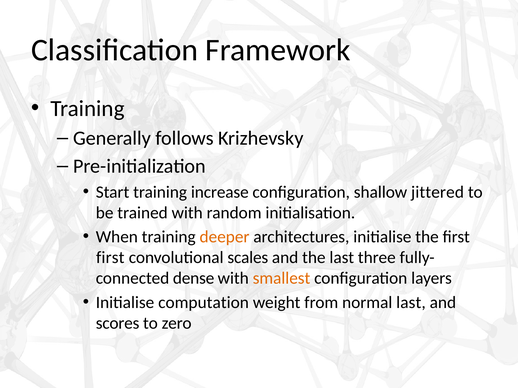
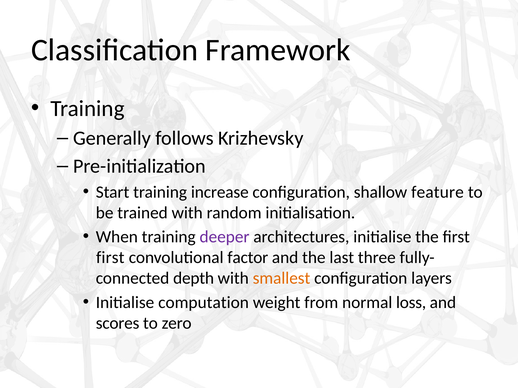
jittered: jittered -> feature (437, 192)
deeper colour: orange -> purple (224, 237)
scales: scales -> factor (248, 258)
dense: dense -> depth (194, 279)
normal last: last -> loss (411, 303)
